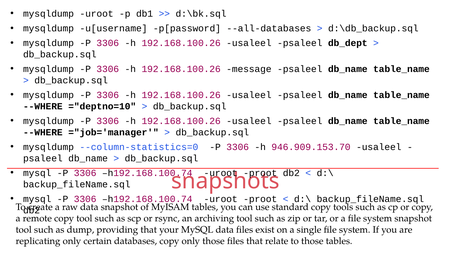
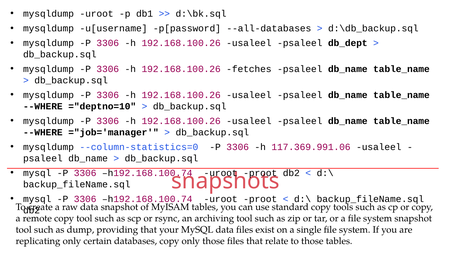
message: message -> fetches (249, 69)
946.909.153.70: 946.909.153.70 -> 117.369.991.06 (311, 147)
